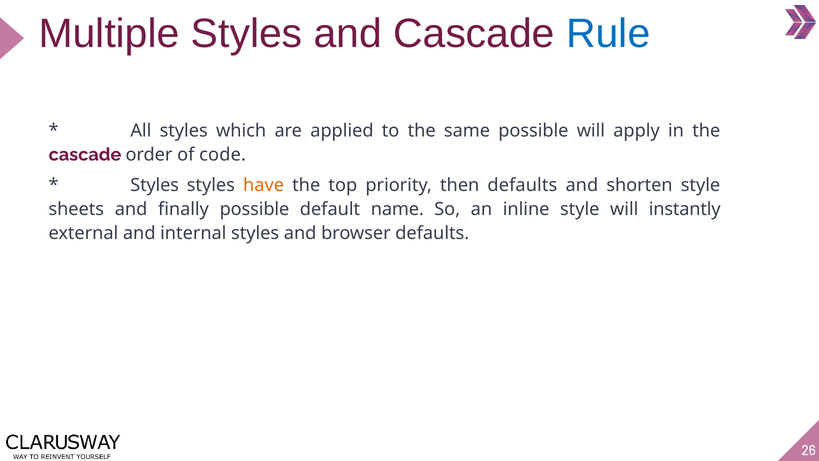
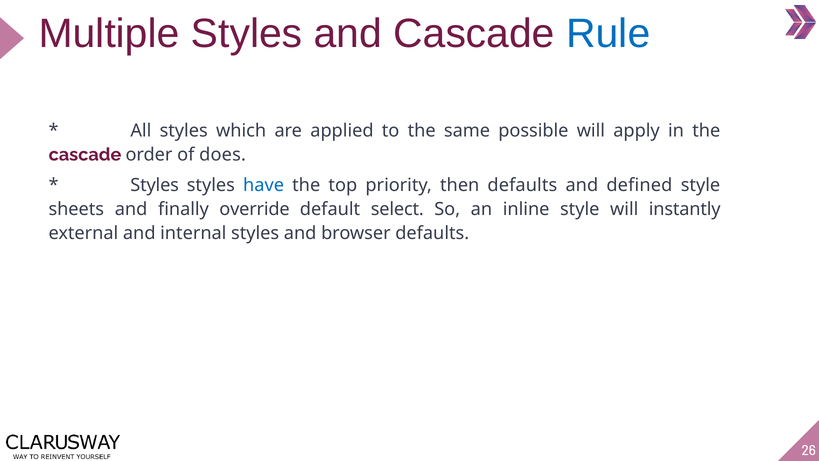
code: code -> does (223, 154)
have colour: orange -> blue (264, 185)
shorten: shorten -> defined (639, 185)
finally possible: possible -> override (255, 209)
name: name -> select (397, 209)
